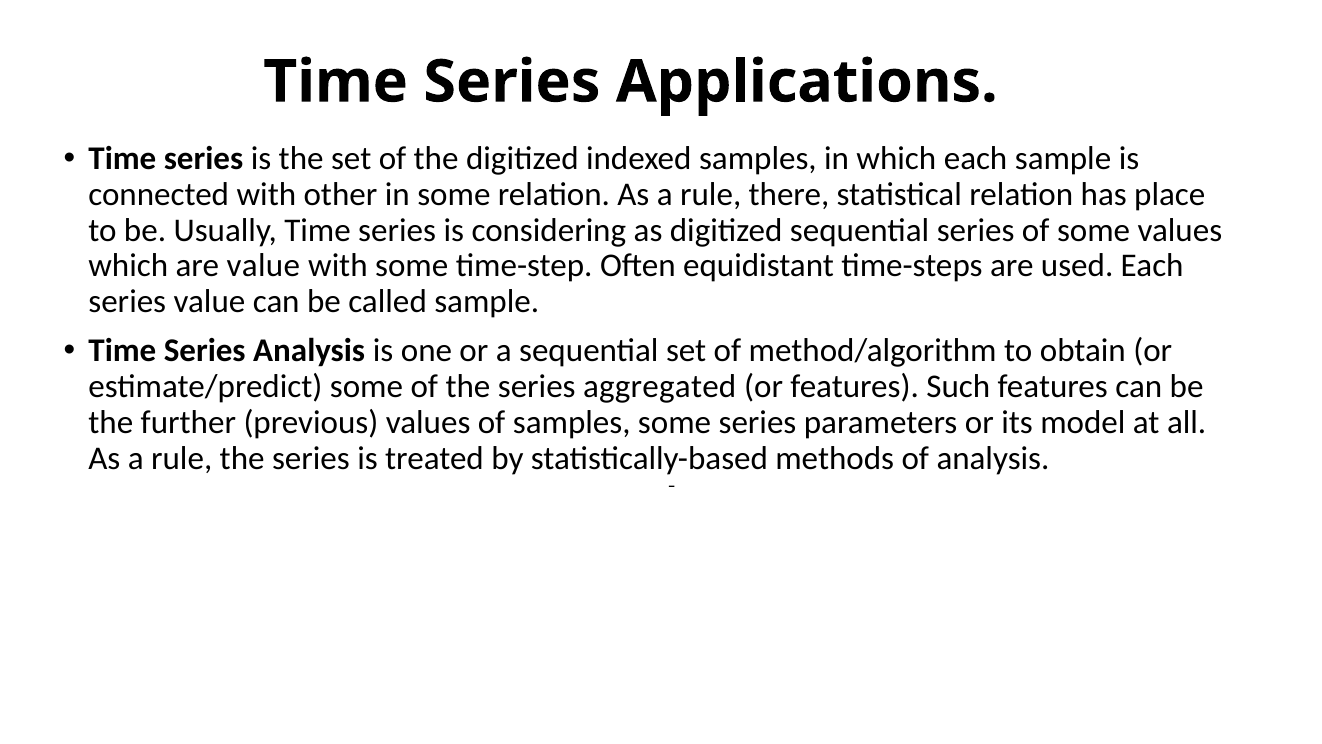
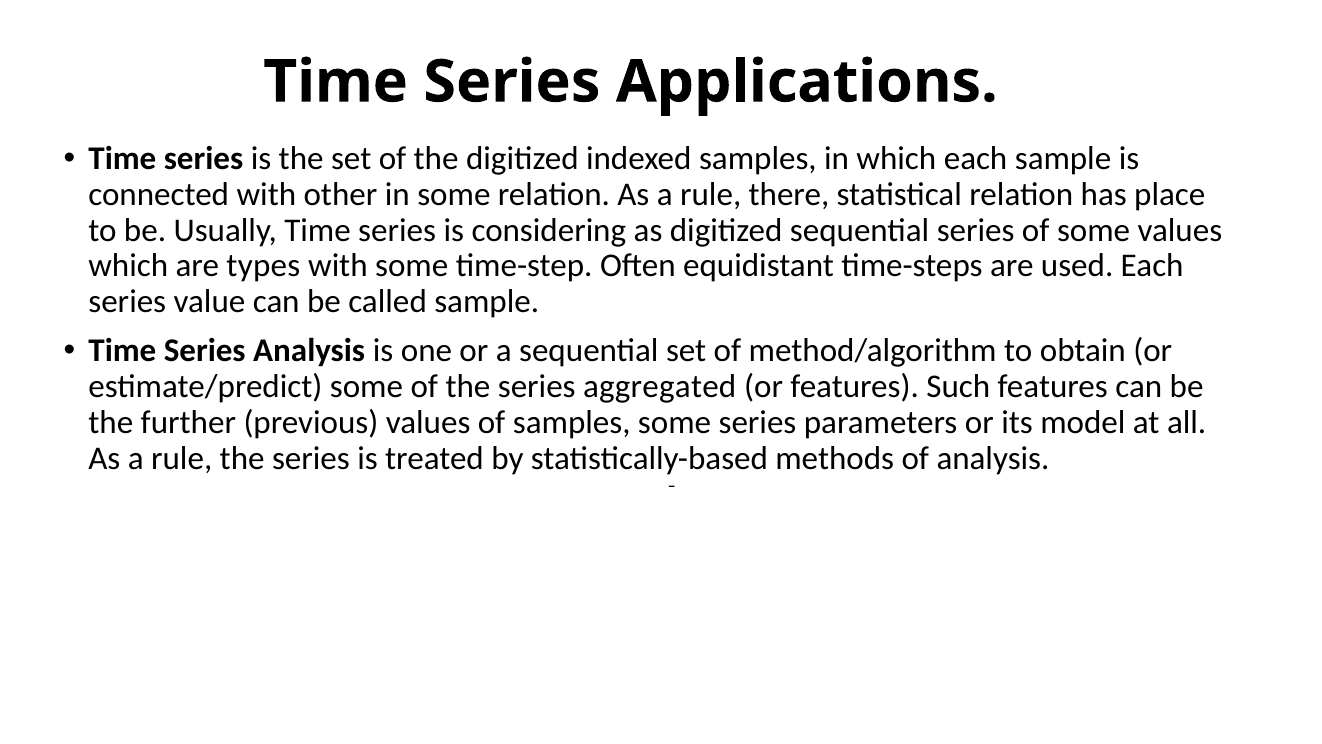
are value: value -> types (263, 266)
